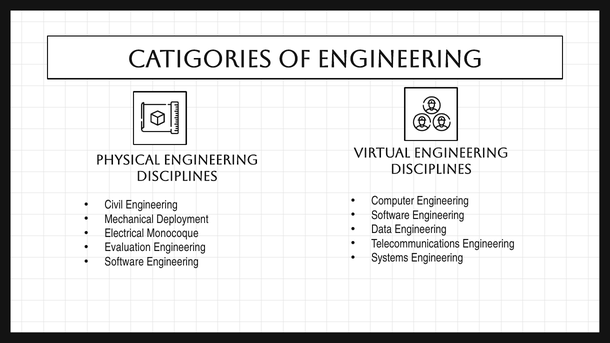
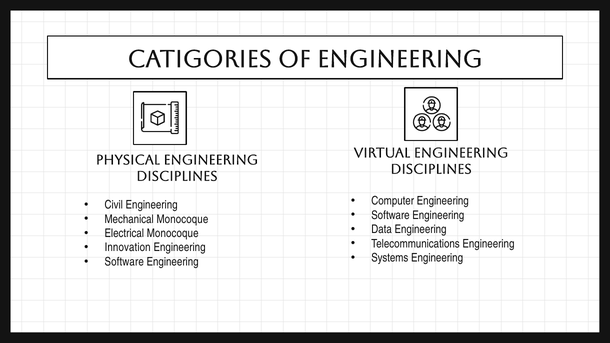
Mechanical Deployment: Deployment -> Monocoque (182, 219)
Evaluation: Evaluation -> Innovation (128, 248)
